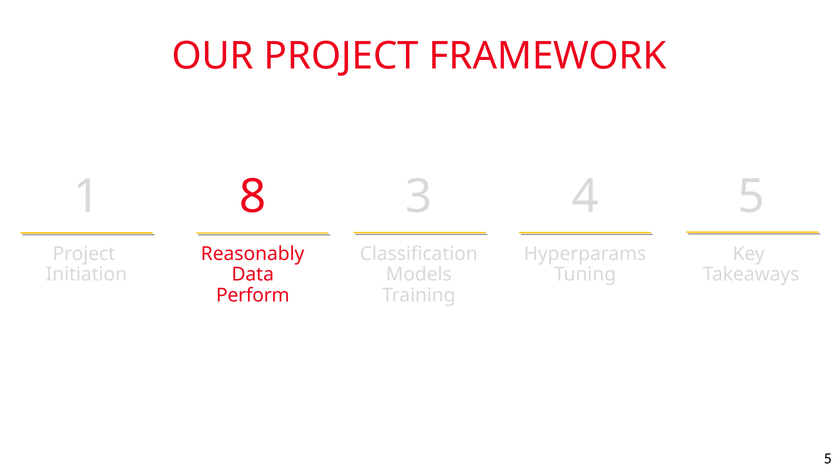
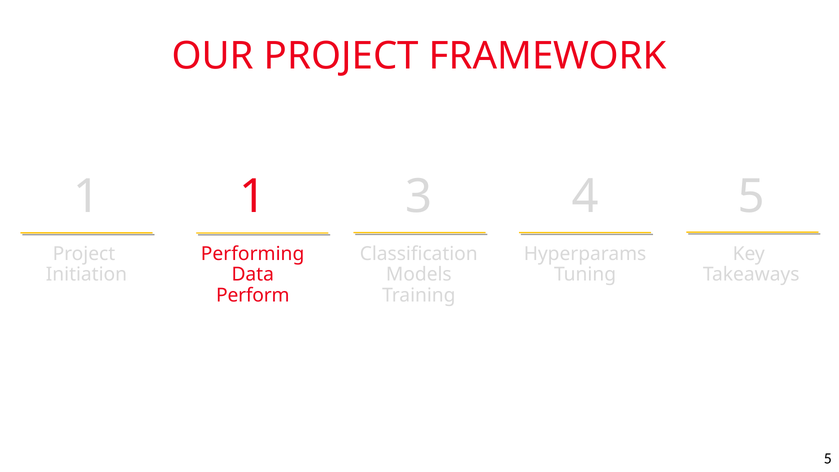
1 8: 8 -> 1 (253, 197)
Reasonably: Reasonably -> Performing (253, 254)
